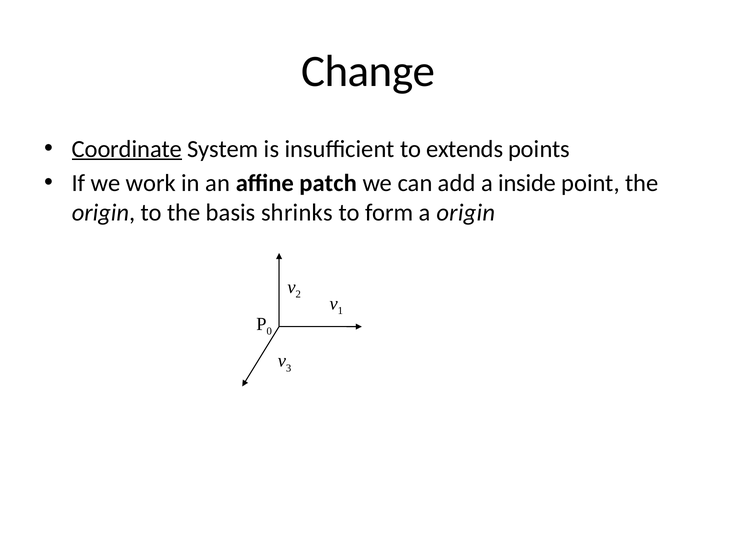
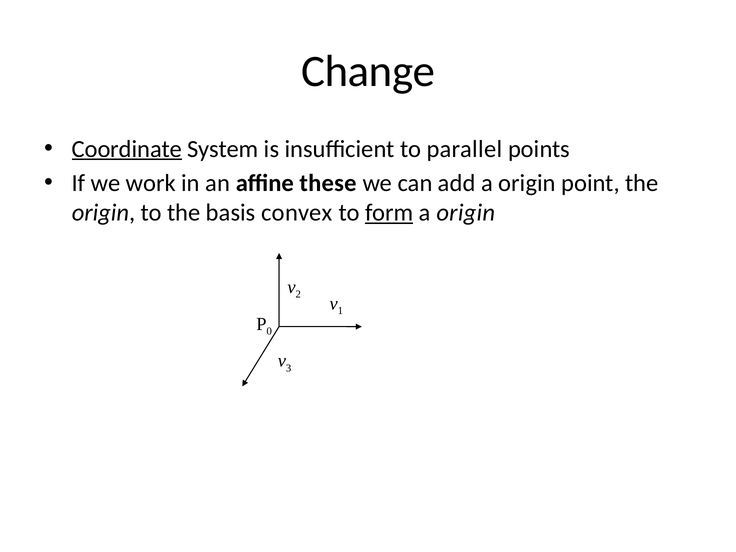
extends: extends -> parallel (464, 149)
patch: patch -> these (328, 183)
add a inside: inside -> origin (527, 183)
shrinks: shrinks -> convex (297, 213)
form underline: none -> present (389, 213)
